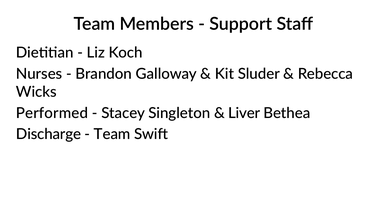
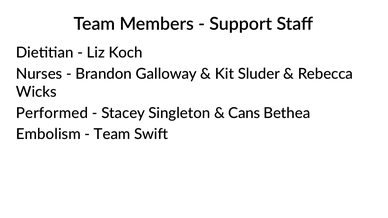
Liver: Liver -> Cans (244, 113)
Discharge: Discharge -> Embolism (48, 134)
